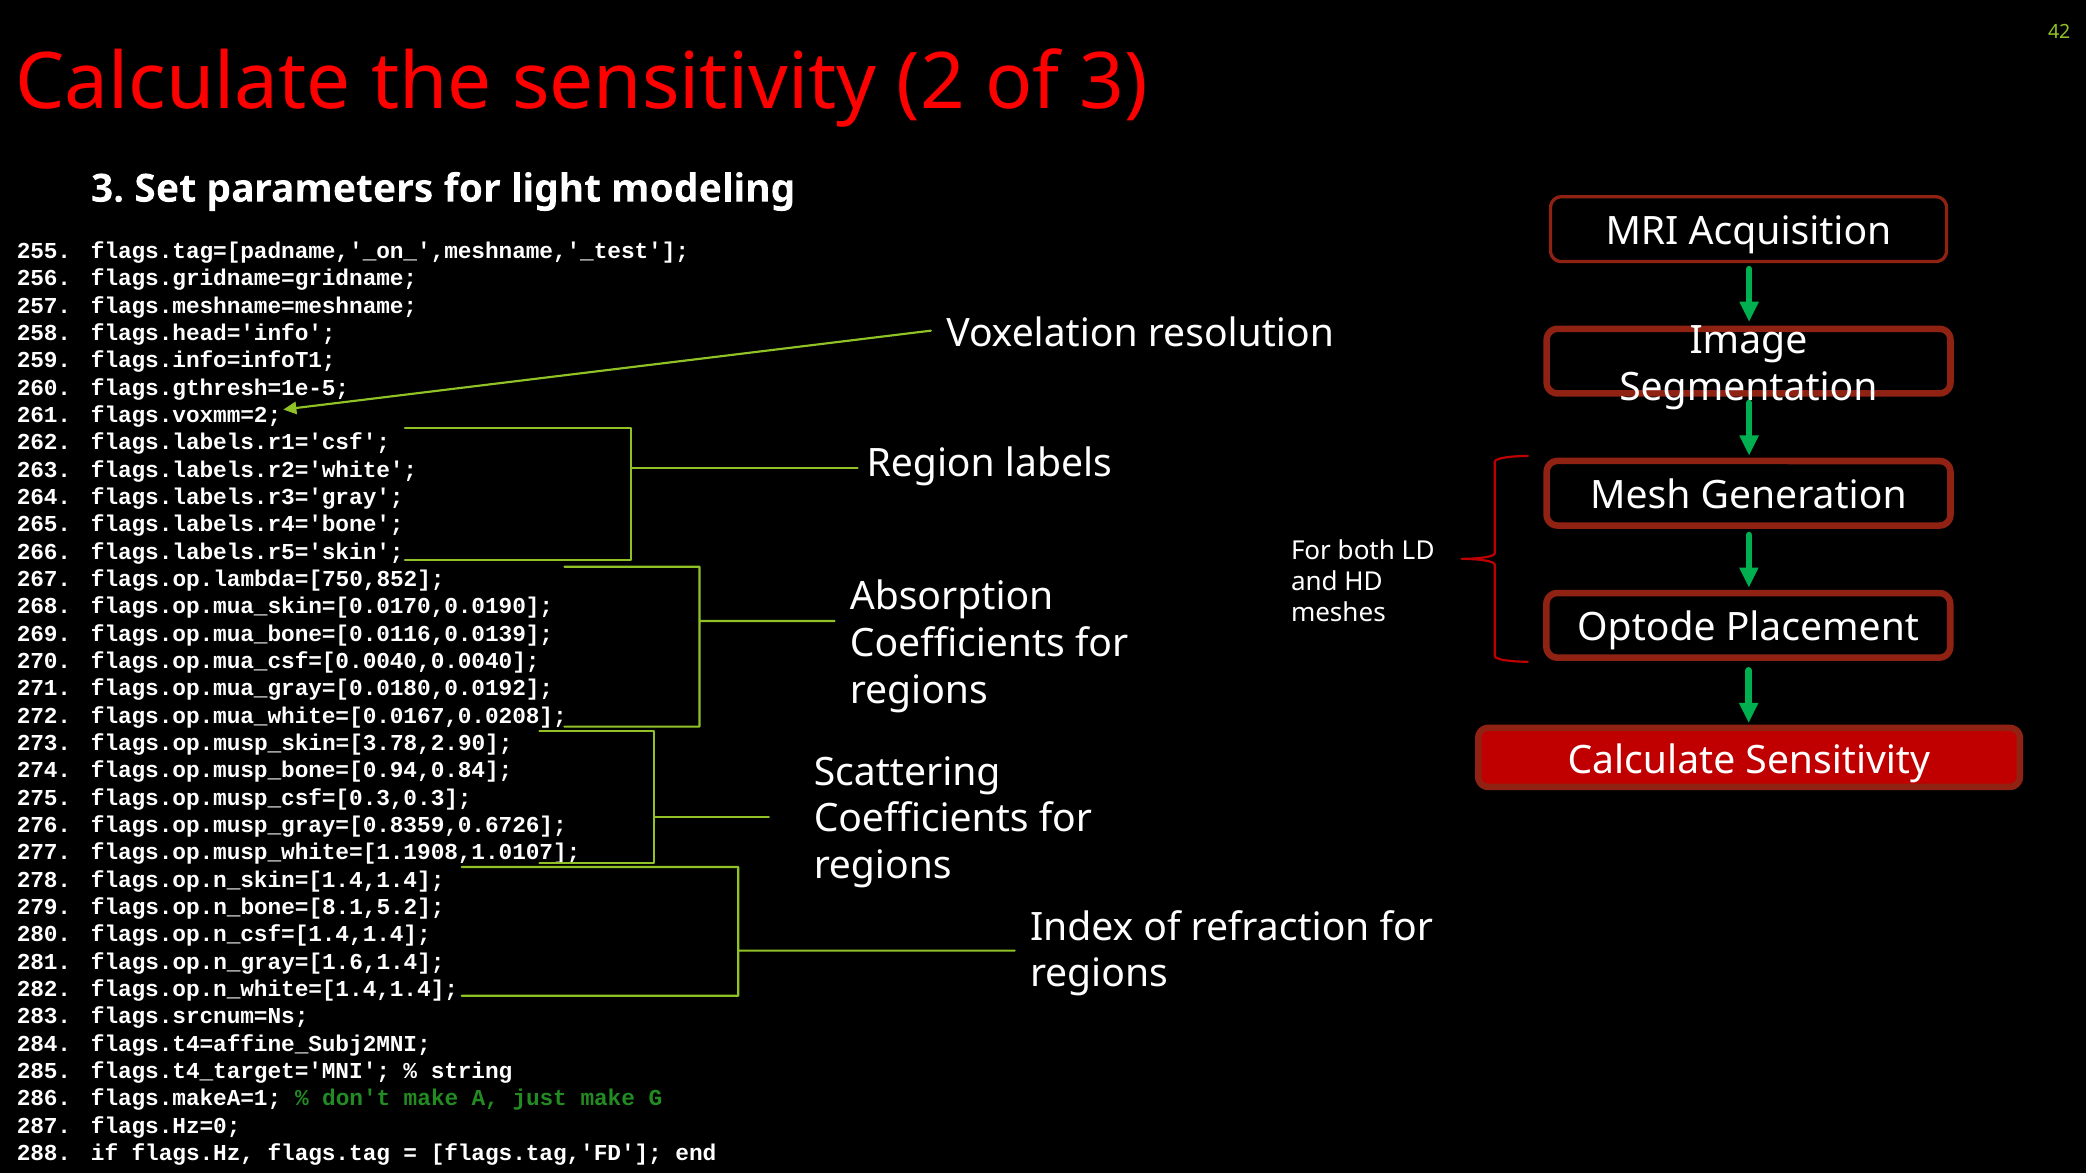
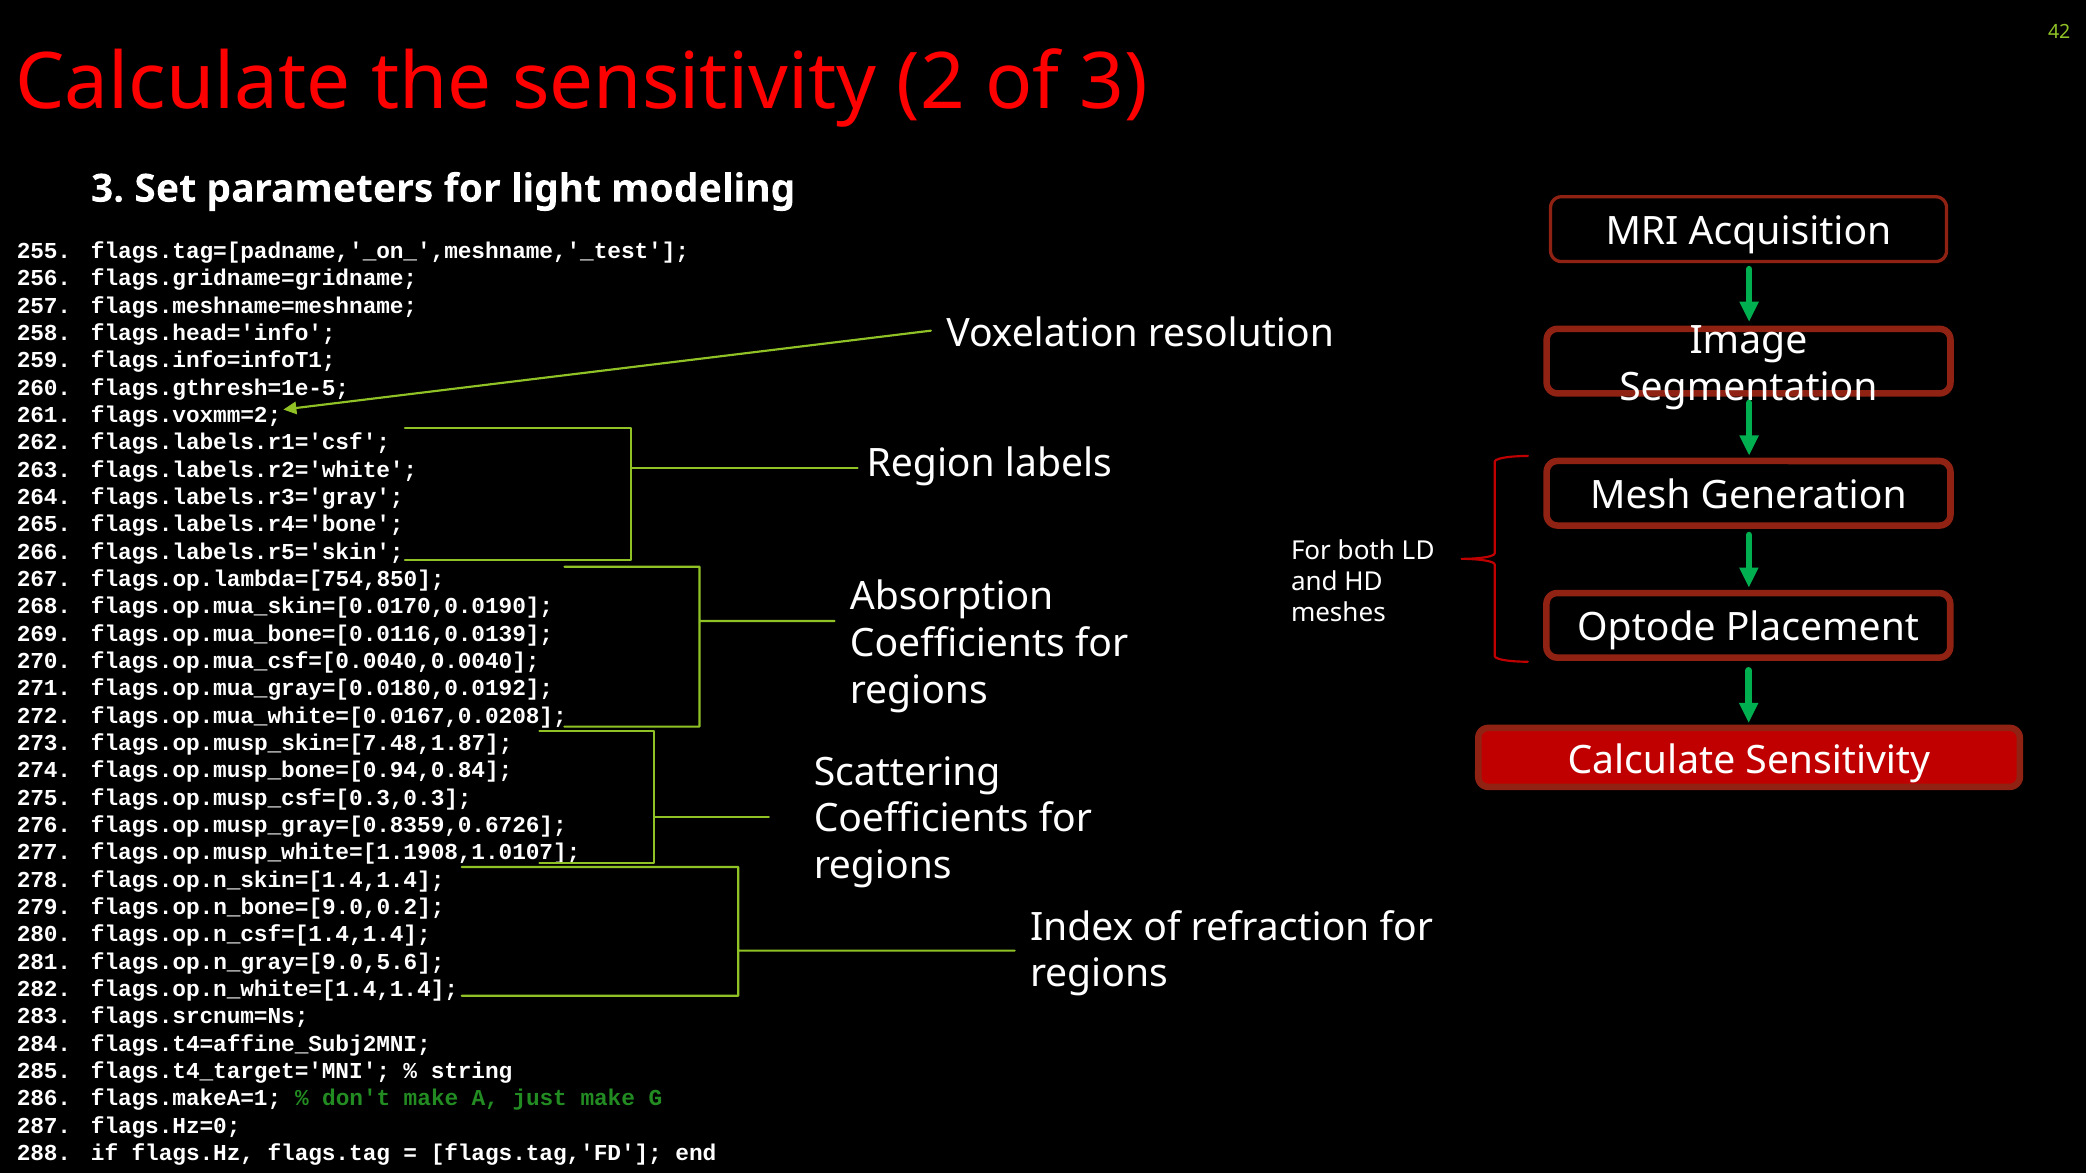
flags.op.lambda=[750,852: flags.op.lambda=[750,852 -> flags.op.lambda=[754,850 (268, 579)
flags.op.musp_skin=[3.78,2.90: flags.op.musp_skin=[3.78,2.90 -> flags.op.musp_skin=[7.48,1.87 (302, 743)
flags.op.n_bone=[8.1,5.2: flags.op.n_bone=[8.1,5.2 -> flags.op.n_bone=[9.0,0.2 (268, 907)
flags.op.n_gray=[1.6,1.4: flags.op.n_gray=[1.6,1.4 -> flags.op.n_gray=[9.0,5.6 (268, 962)
